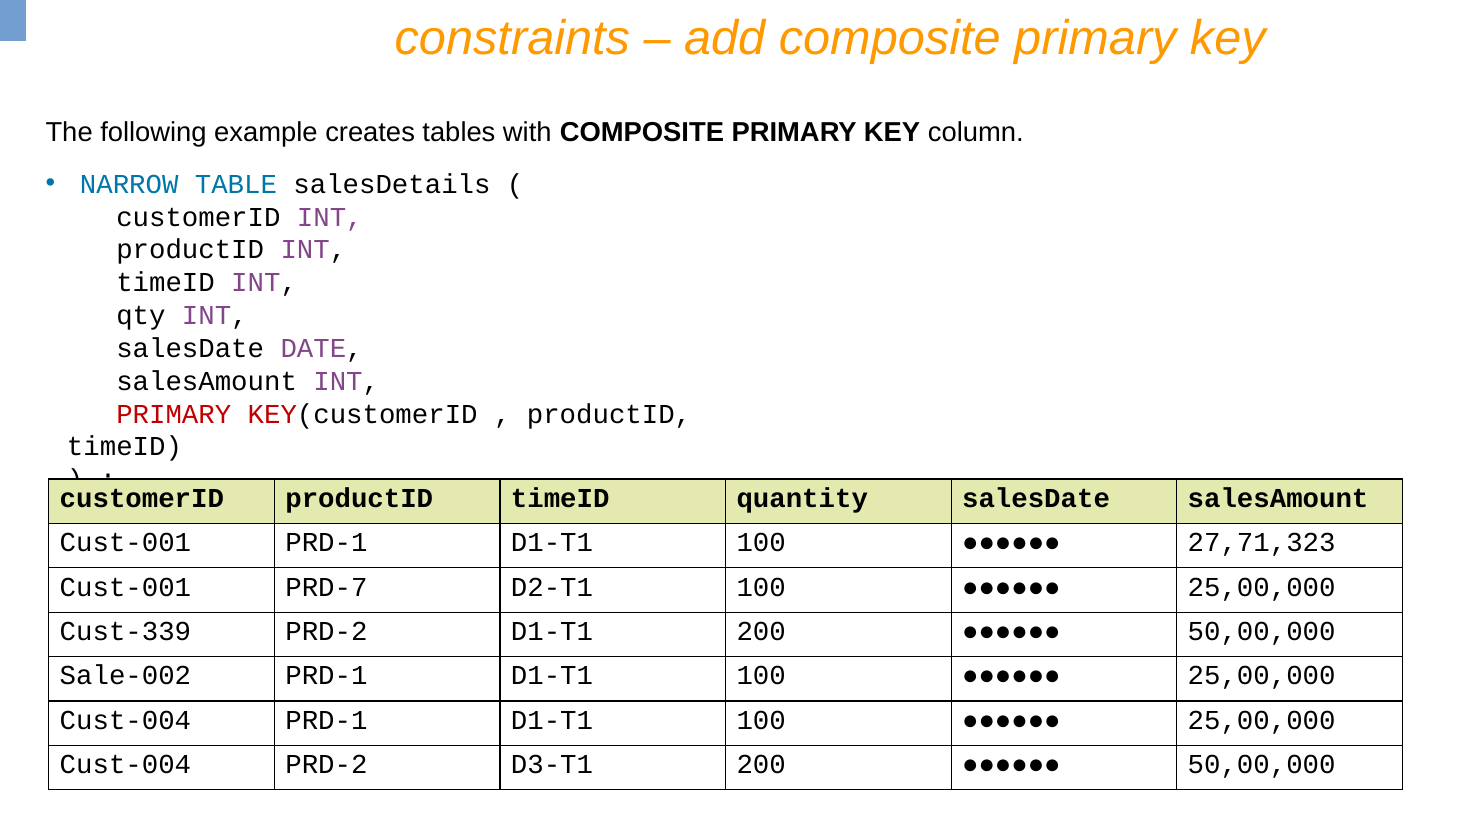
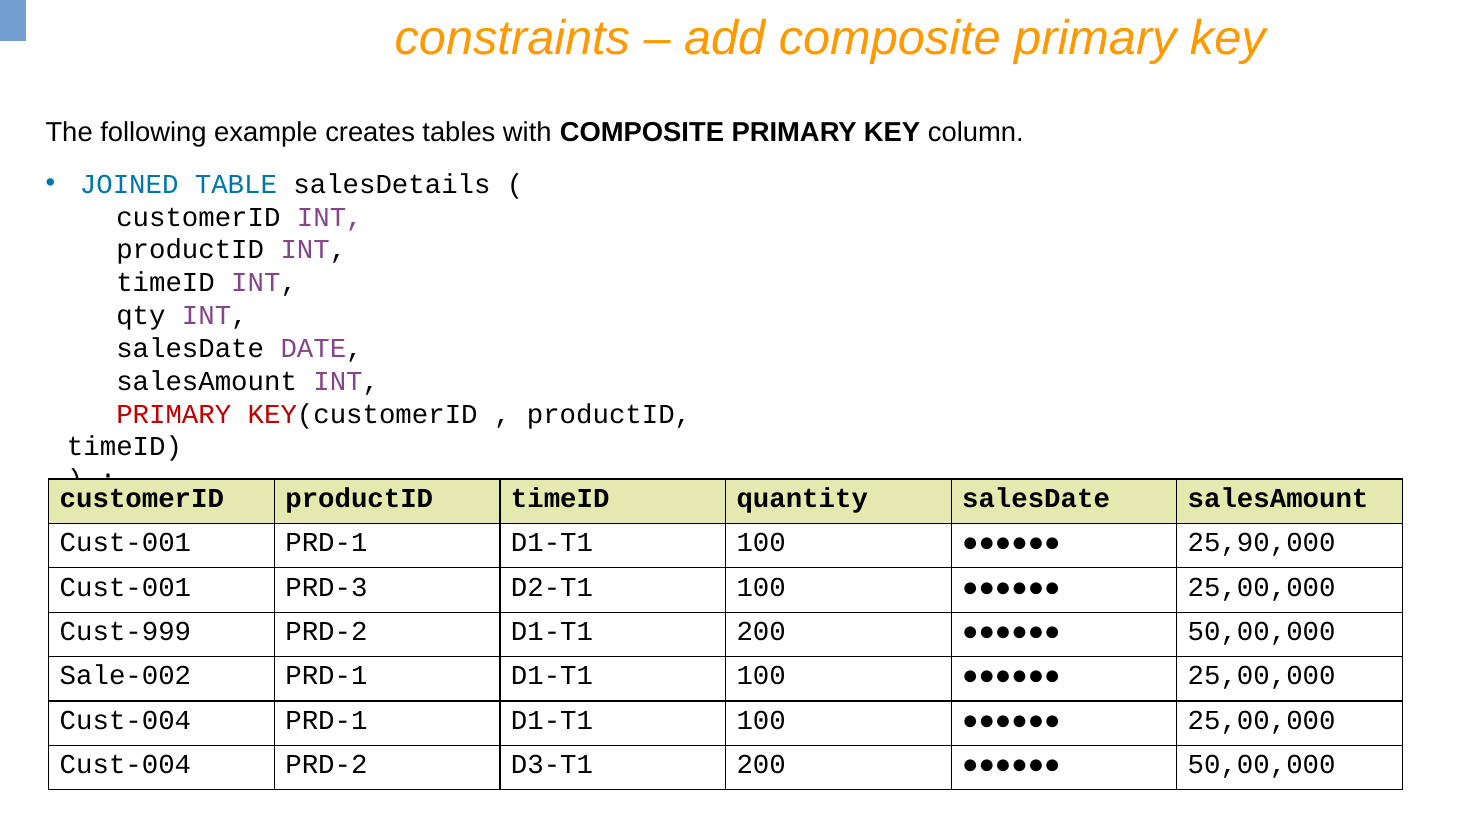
NARROW: NARROW -> JOINED (129, 184)
27,71,323: 27,71,323 -> 25,90,000 (1262, 543)
PRD-7: PRD-7 -> PRD-3 (326, 587)
Cust-339: Cust-339 -> Cust-999 (125, 632)
